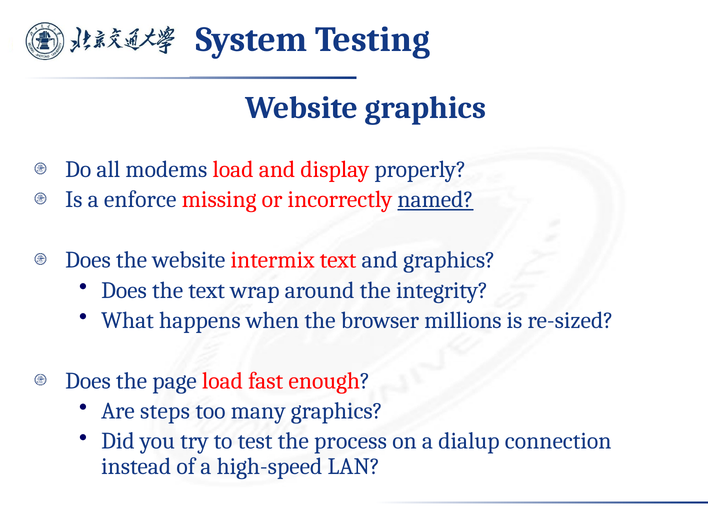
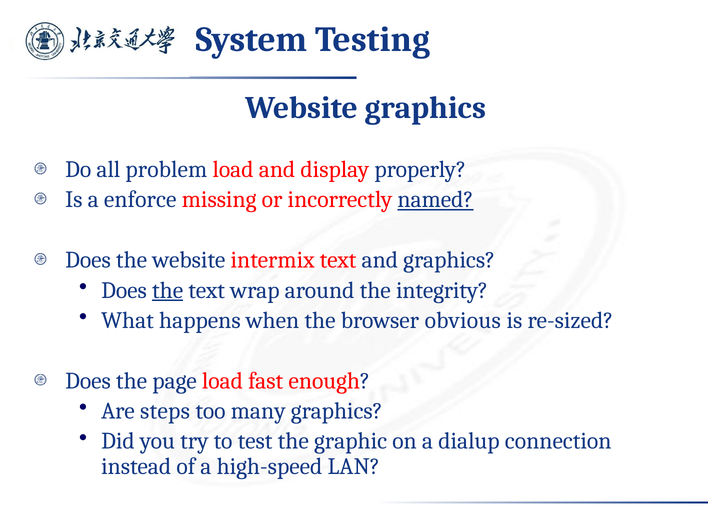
modems: modems -> problem (166, 170)
the underline: none -> present (168, 290)
millions: millions -> obvious (463, 320)
process: process -> graphic (351, 441)
